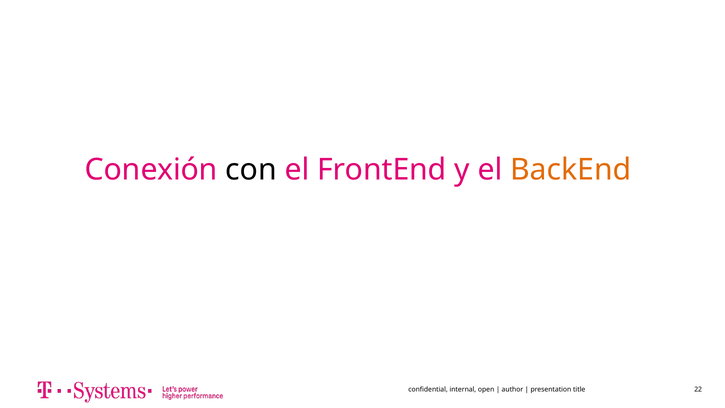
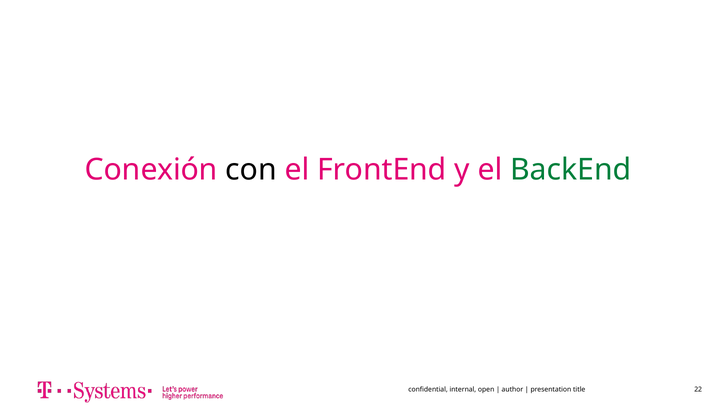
BackEnd colour: orange -> green (571, 170)
